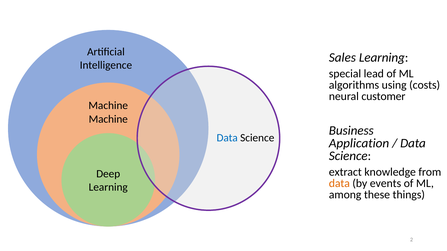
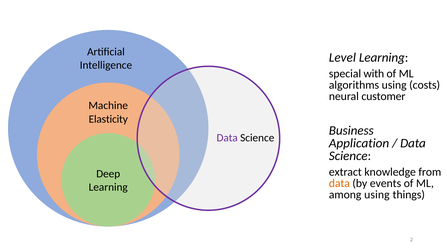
Sales: Sales -> Level (342, 58)
lead: lead -> with (374, 74)
Machine: Machine -> Elasticity (108, 119)
Data colour: blue -> purple (227, 138)
among these: these -> using (377, 195)
